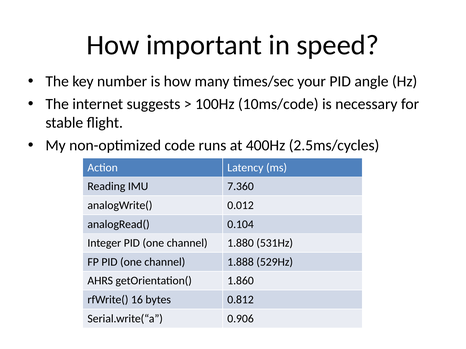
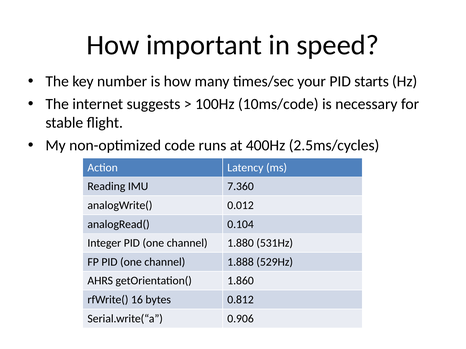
angle: angle -> starts (372, 82)
